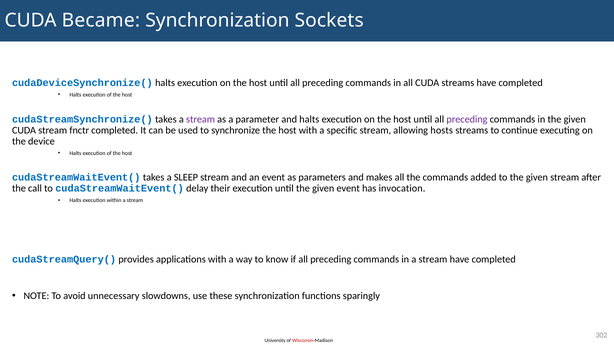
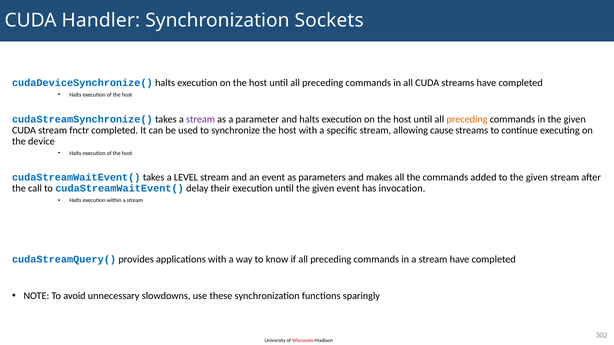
Became: Became -> Handler (101, 21)
preceding colour: purple -> orange (467, 119)
hosts: hosts -> cause (442, 130)
SLEEP: SLEEP -> LEVEL (186, 178)
